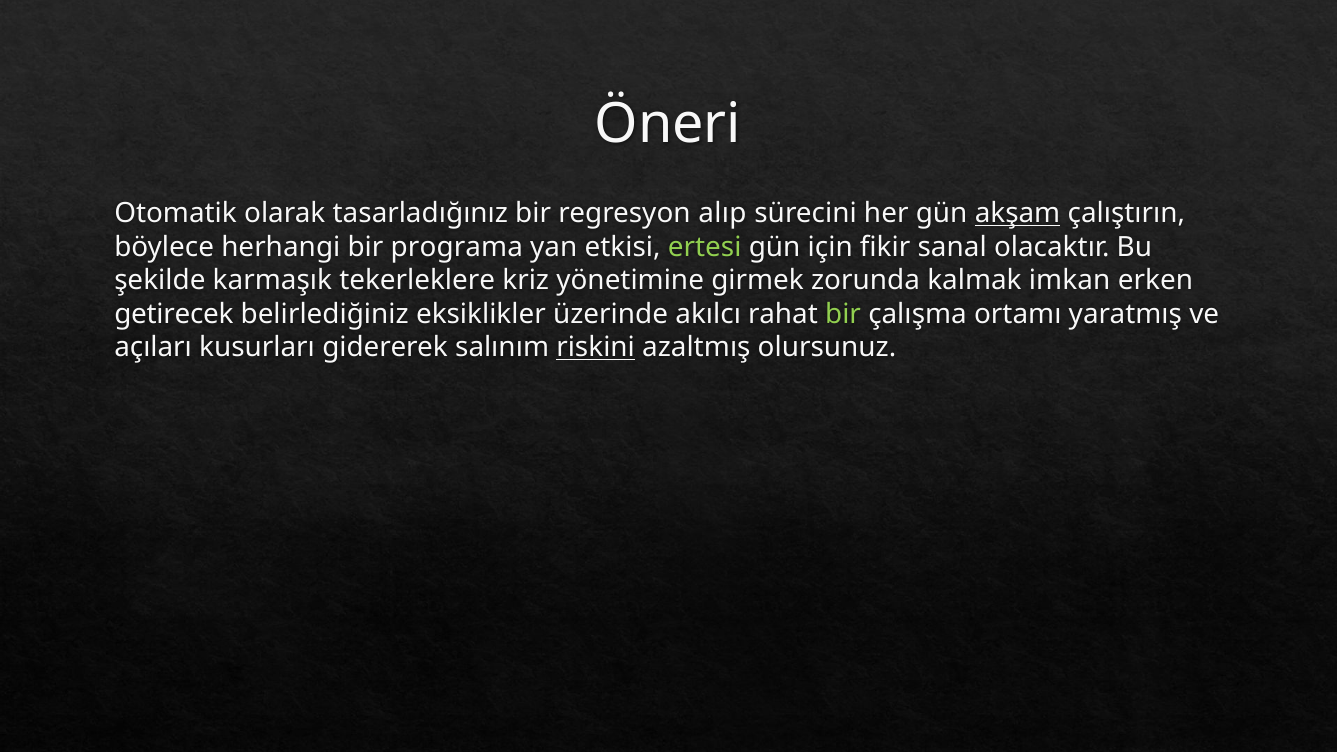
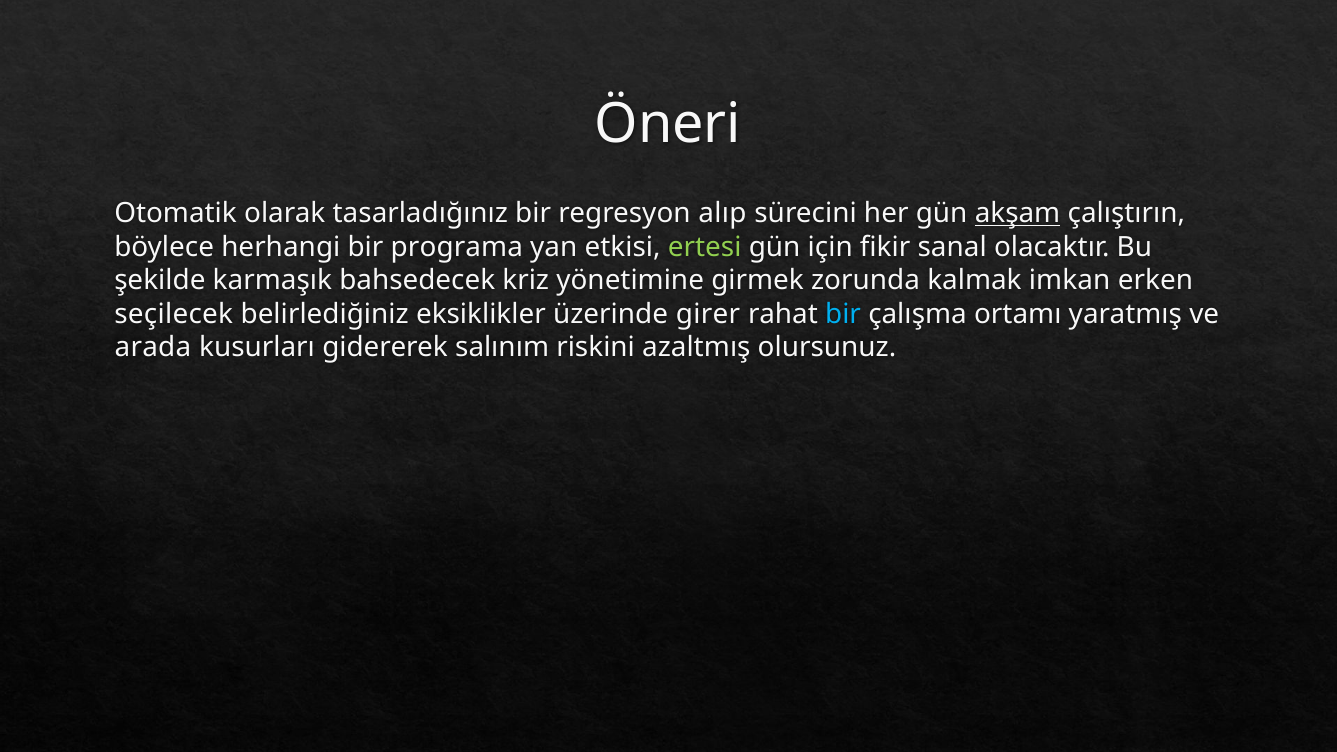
tekerleklere: tekerleklere -> bahsedecek (417, 281)
getirecek: getirecek -> seçilecek (174, 314)
akılcı: akılcı -> girer (708, 314)
bir colour: light green -> light blue (843, 314)
açıları: açıları -> arada (153, 347)
riskini underline: present -> none (596, 347)
